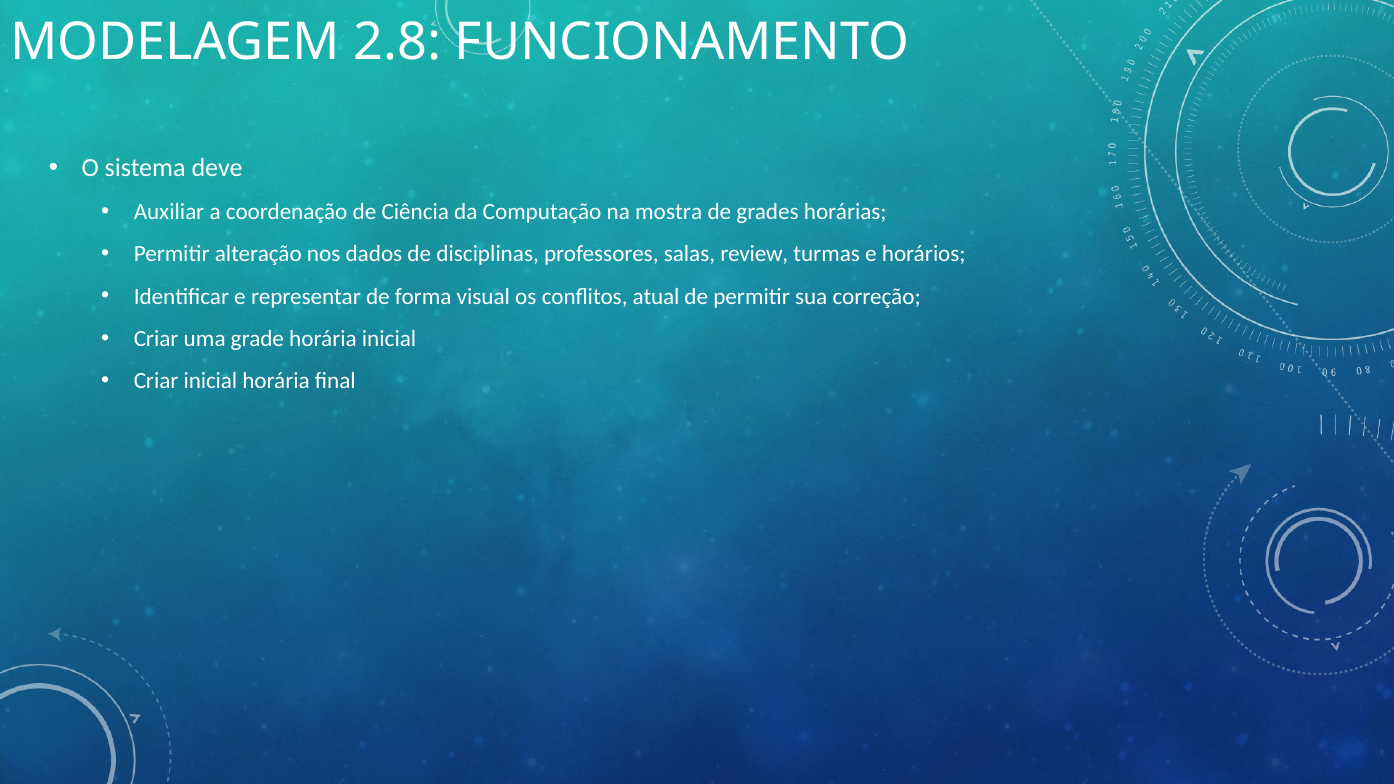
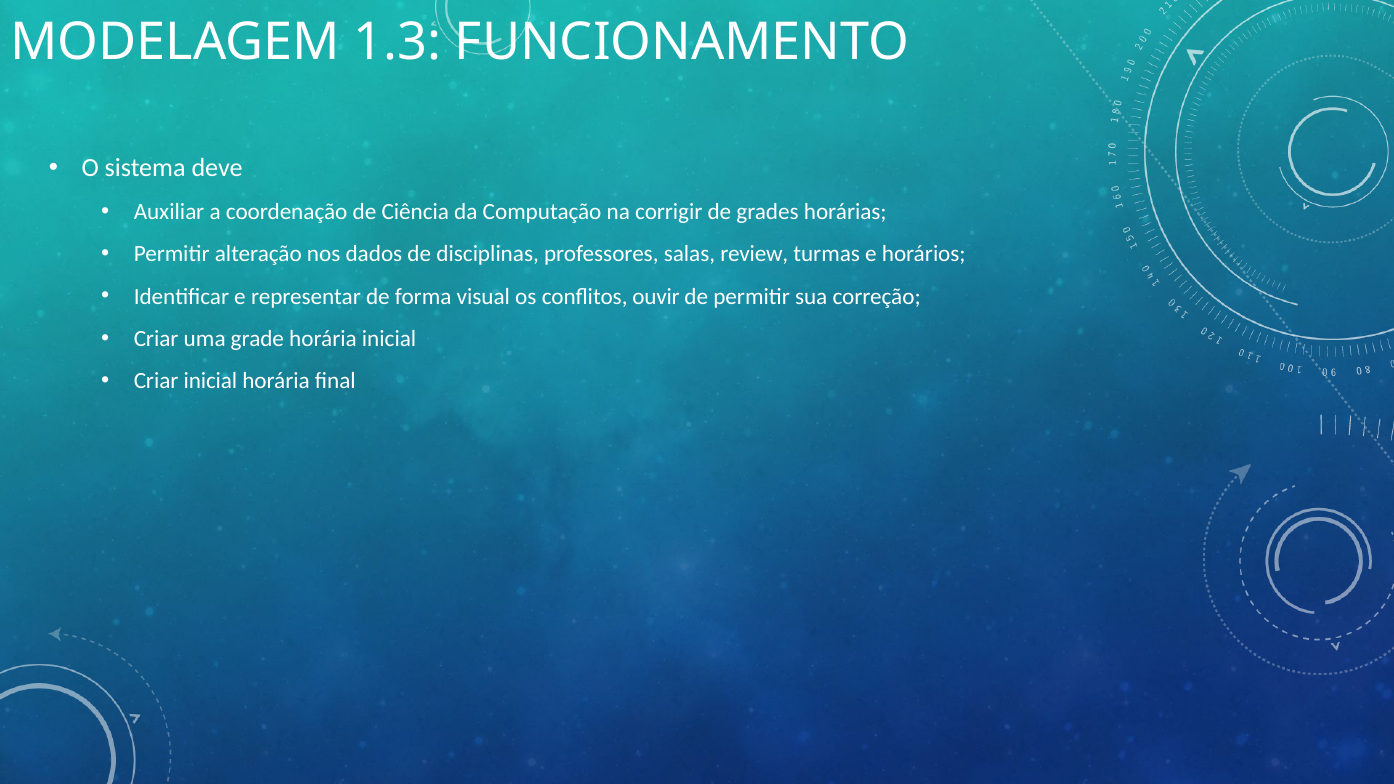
2.8: 2.8 -> 1.3 (398, 42)
mostra: mostra -> corrigir (669, 212)
atual: atual -> ouvir (656, 296)
